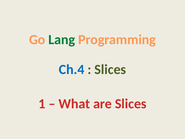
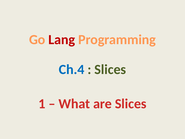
Lang colour: green -> red (62, 40)
